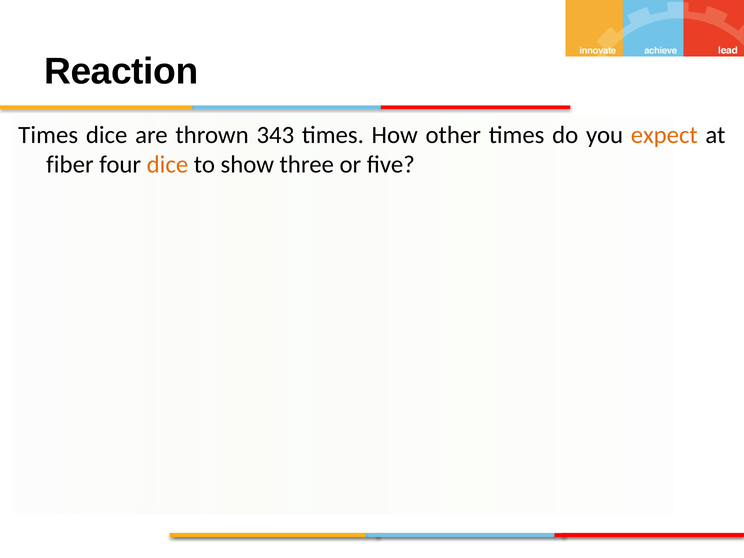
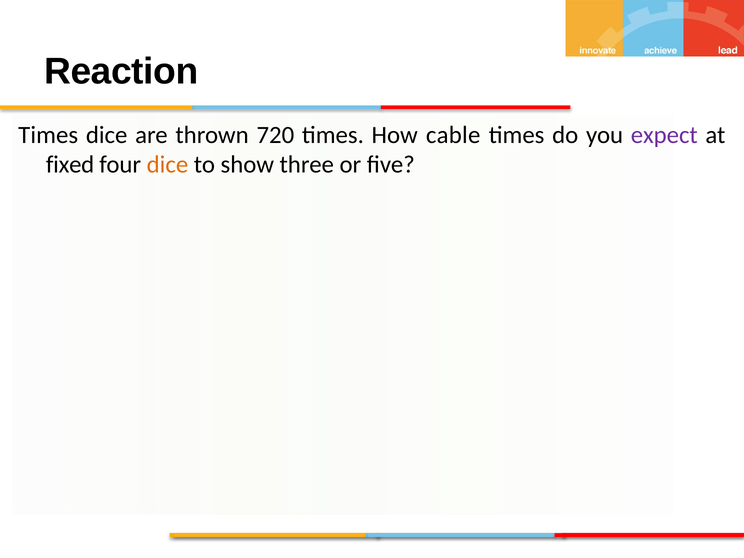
343: 343 -> 720 (275, 135)
other: other -> cable (453, 135)
expect colour: orange -> purple (664, 135)
fiber: fiber -> fixed (70, 165)
